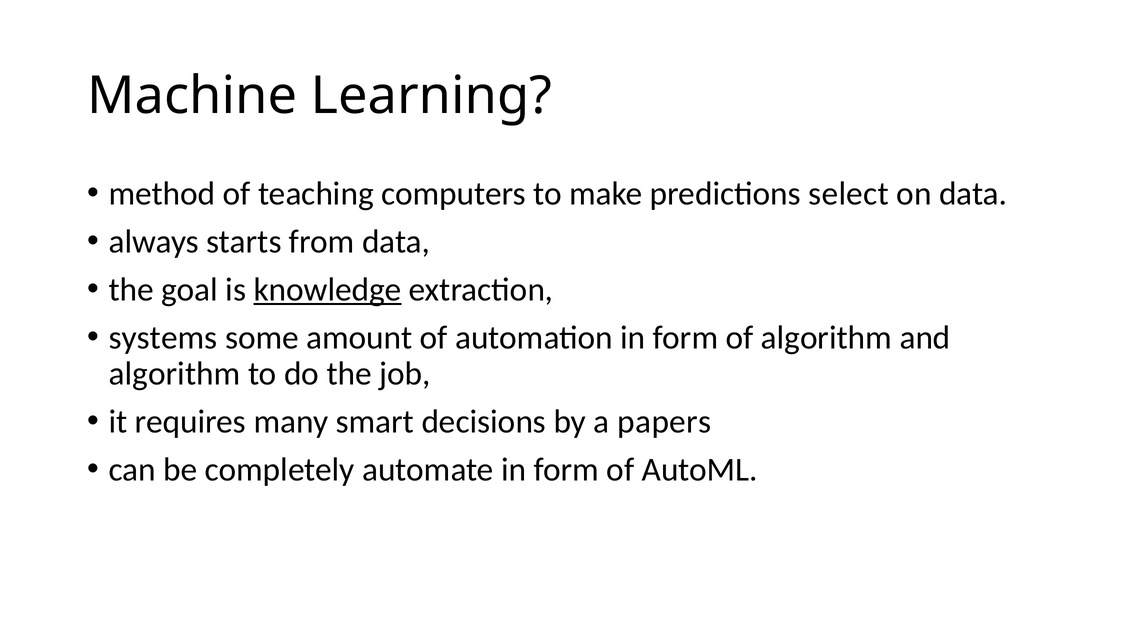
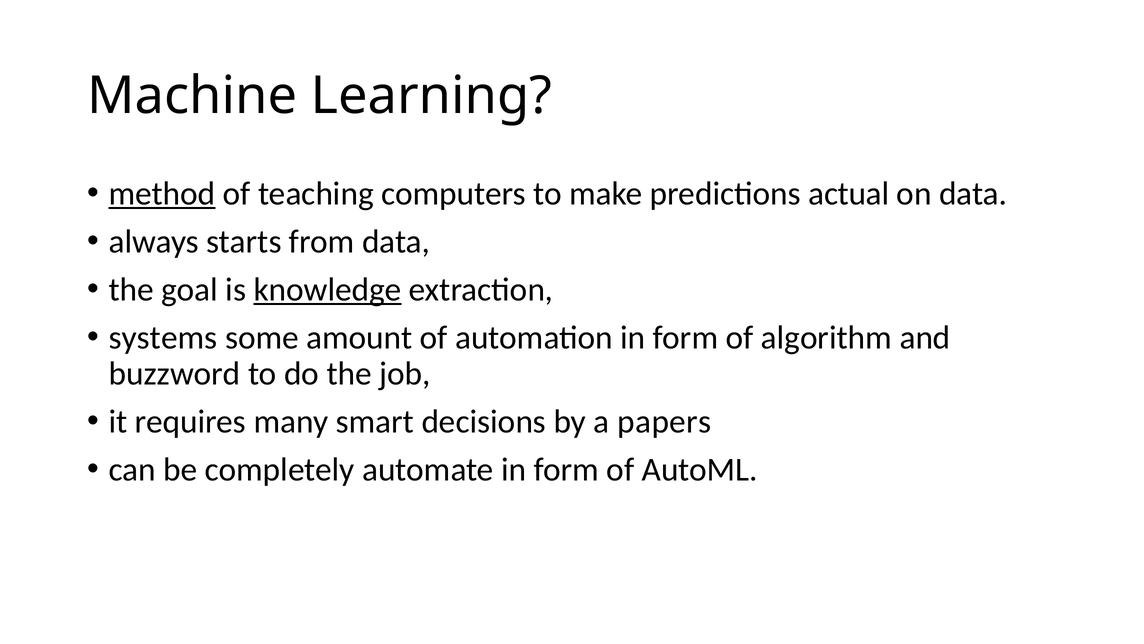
method underline: none -> present (162, 193)
select: select -> actual (849, 193)
algorithm: algorithm -> buzzword (175, 373)
